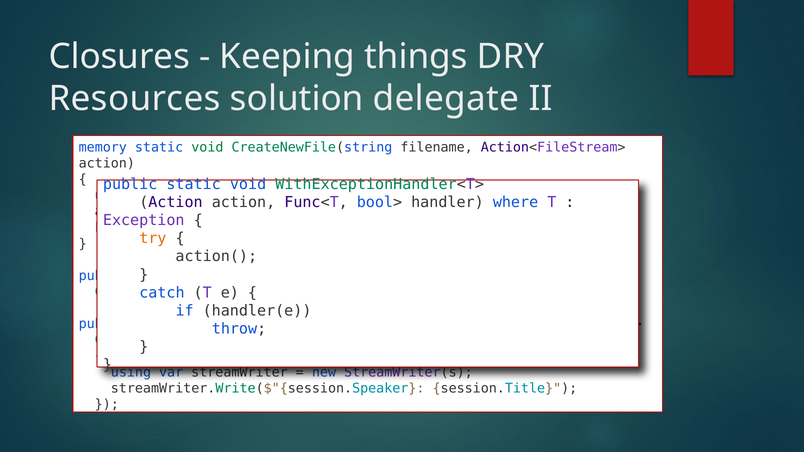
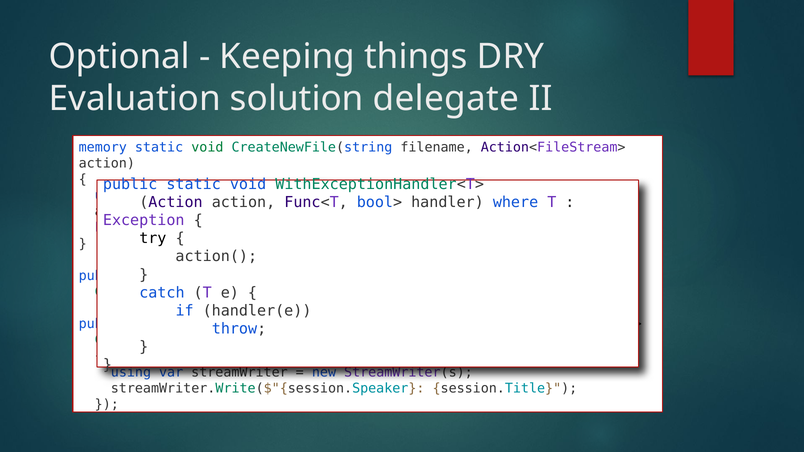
Closures: Closures -> Optional (119, 56)
Resources: Resources -> Evaluation (135, 99)
try colour: orange -> black (153, 239)
